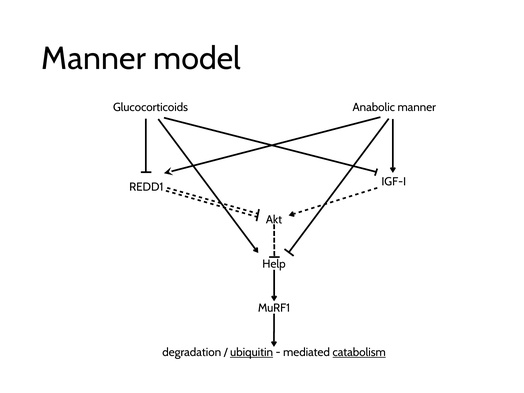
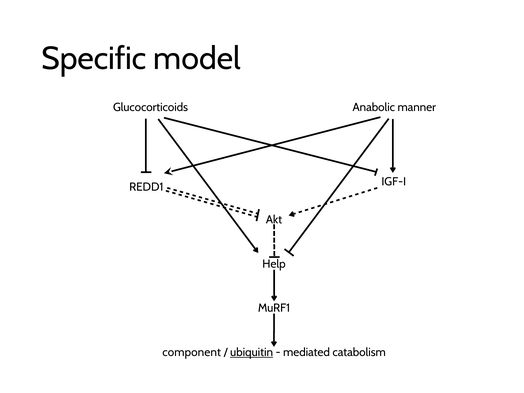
Manner: Manner -> Specific (94, 59)
degradation: degradation -> component (192, 352)
catabolism underline: present -> none (359, 352)
